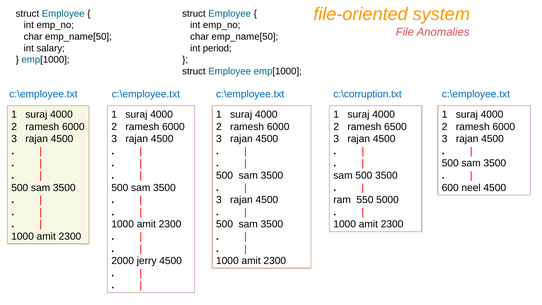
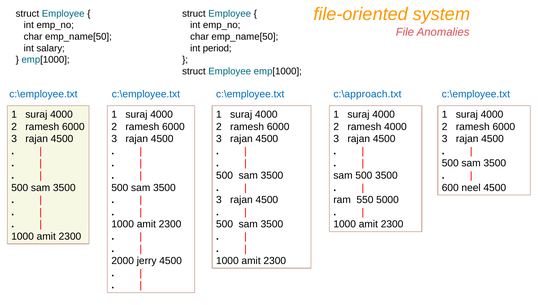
c:\corruption.txt: c:\corruption.txt -> c:\approach.txt (367, 94)
ramesh 6500: 6500 -> 4000 (395, 127)
